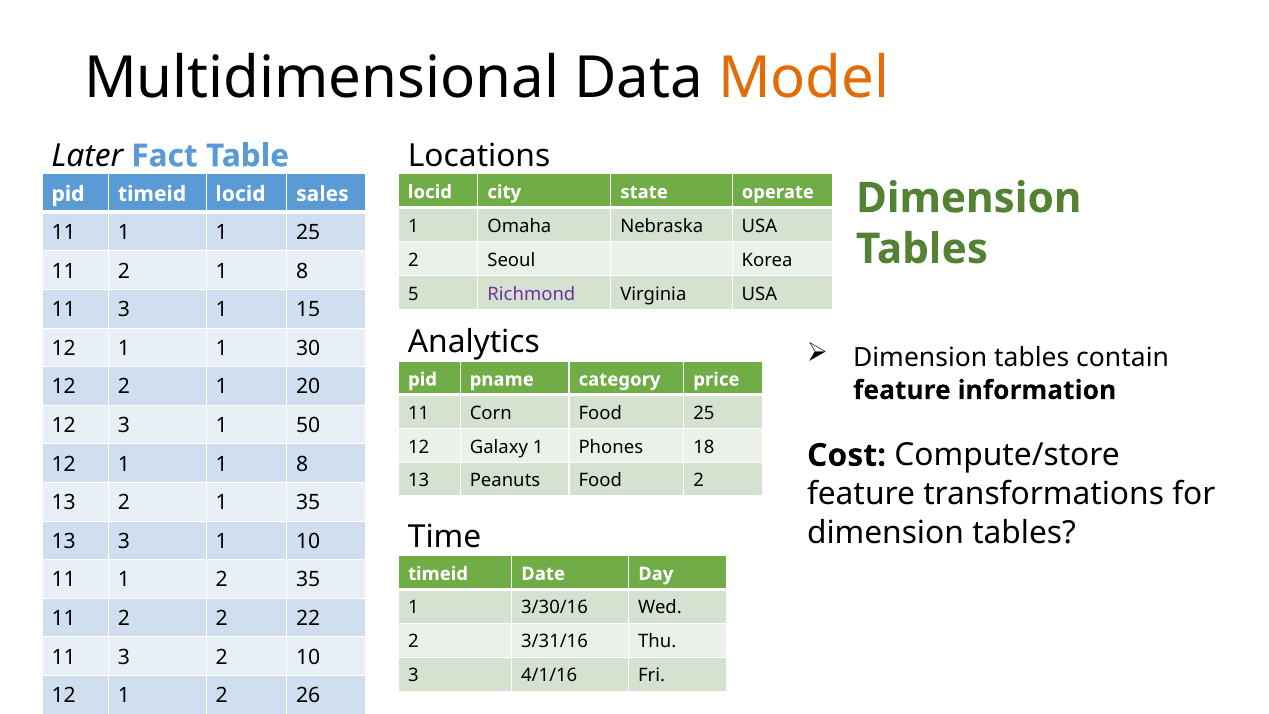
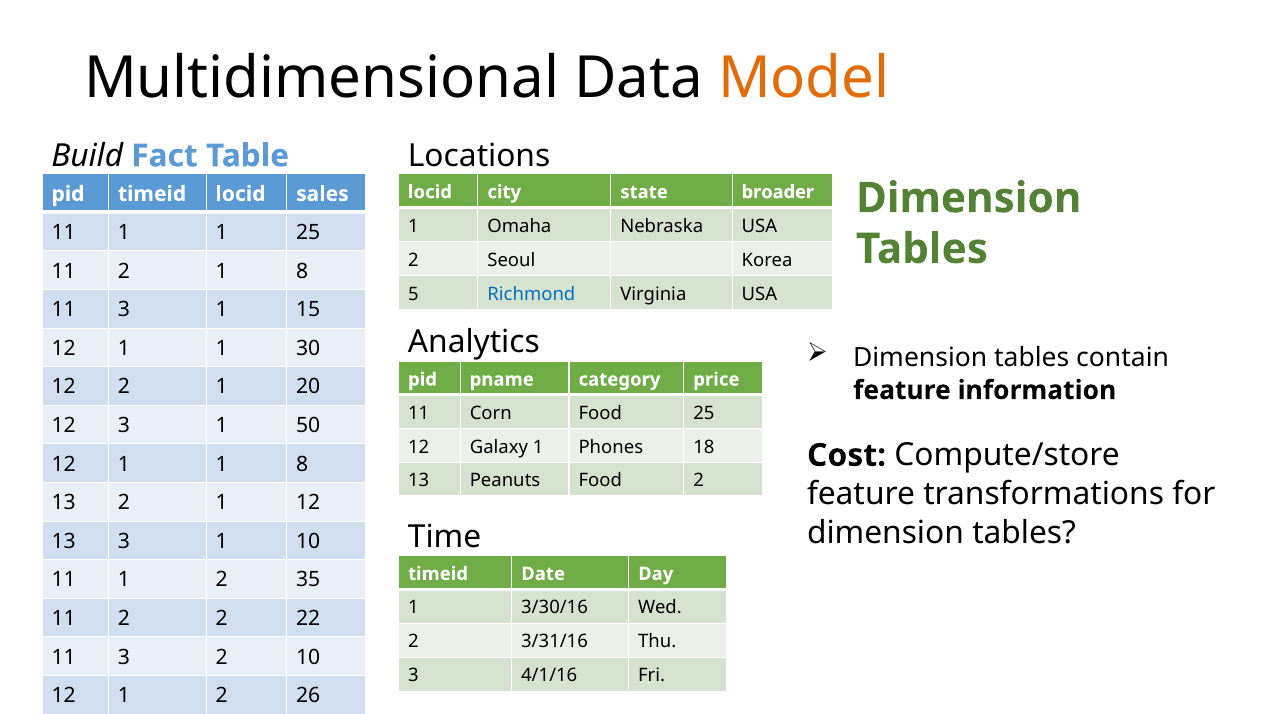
Later: Later -> Build (87, 156)
operate: operate -> broader (778, 192)
Richmond colour: purple -> blue (531, 294)
1 35: 35 -> 12 (308, 503)
